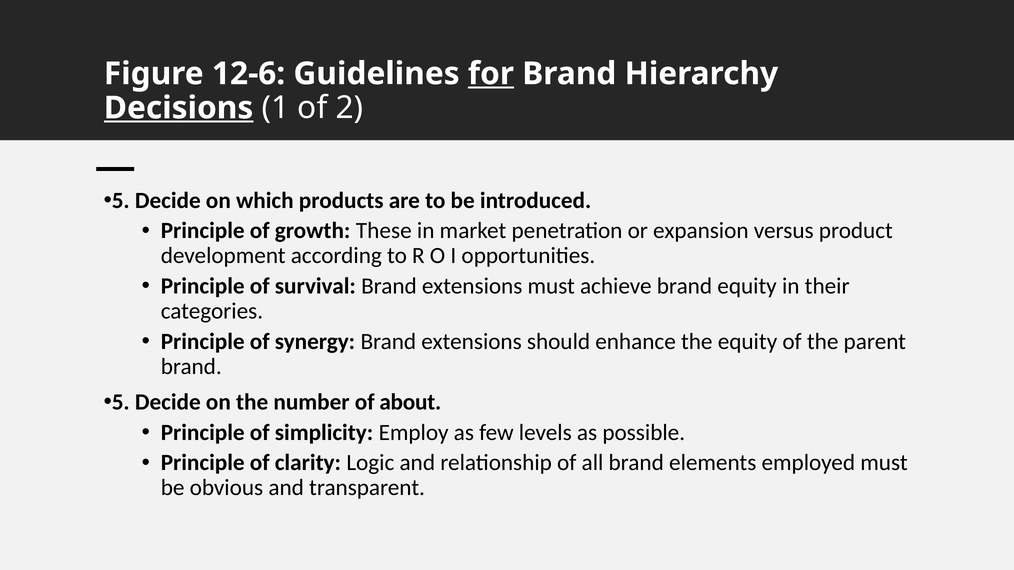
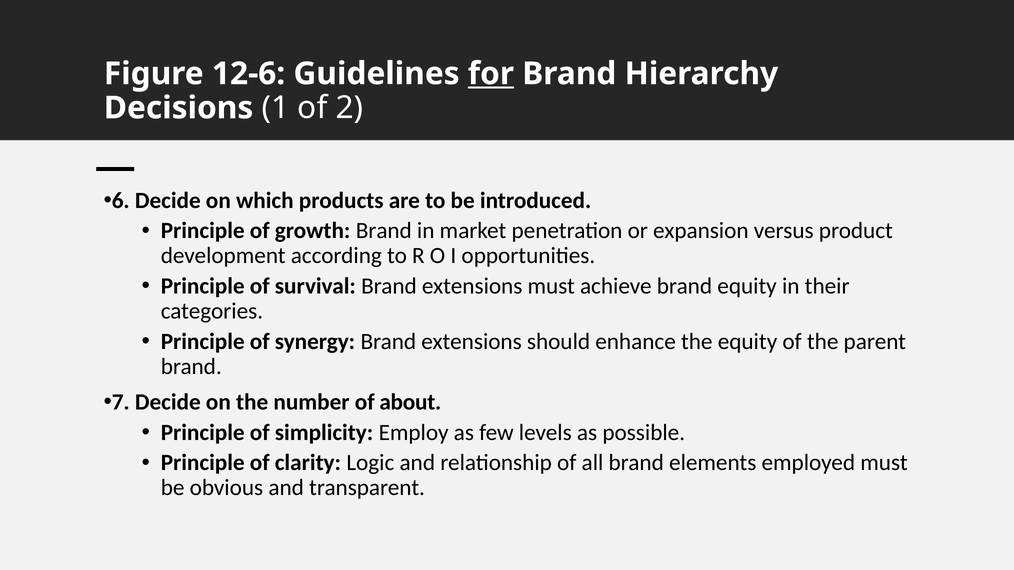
Decisions underline: present -> none (179, 108)
5: 5 -> 6 (121, 201)
growth These: These -> Brand (384, 231)
5: 5 -> 7 (121, 402)
